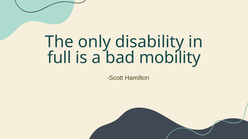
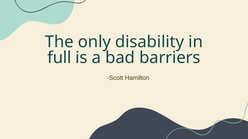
mobility: mobility -> barriers (170, 58)
